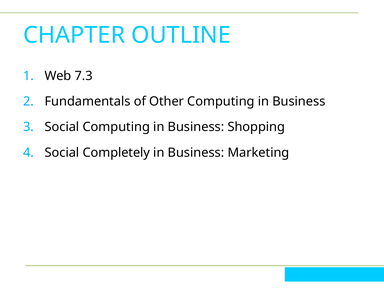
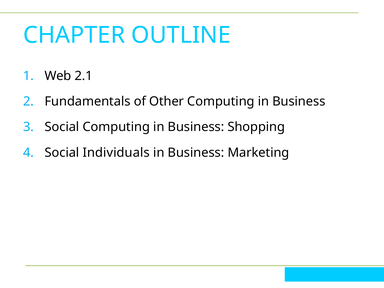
7.3: 7.3 -> 2.1 (84, 76)
Completely: Completely -> Individuals (116, 153)
